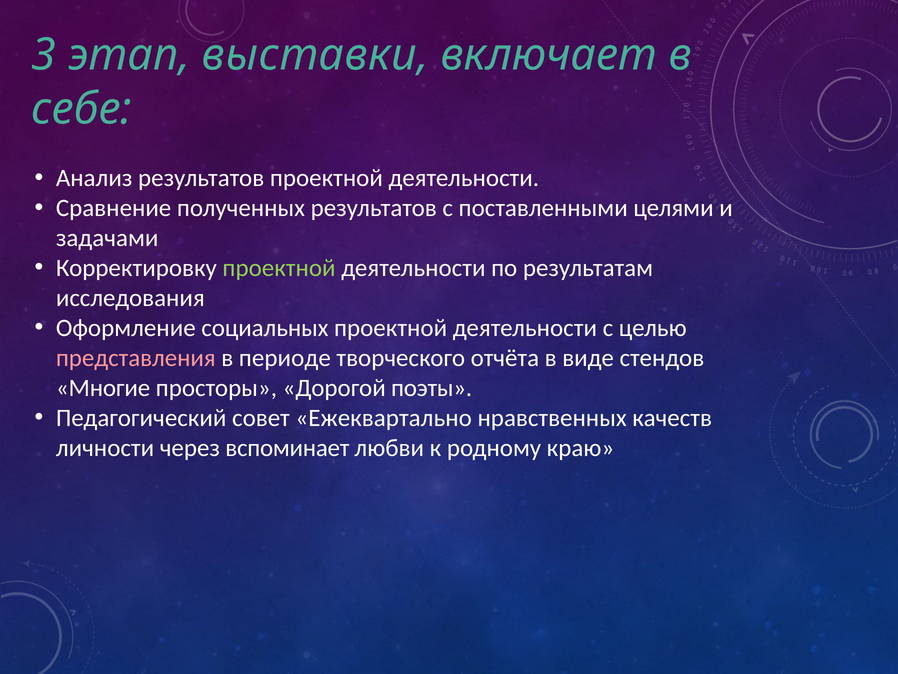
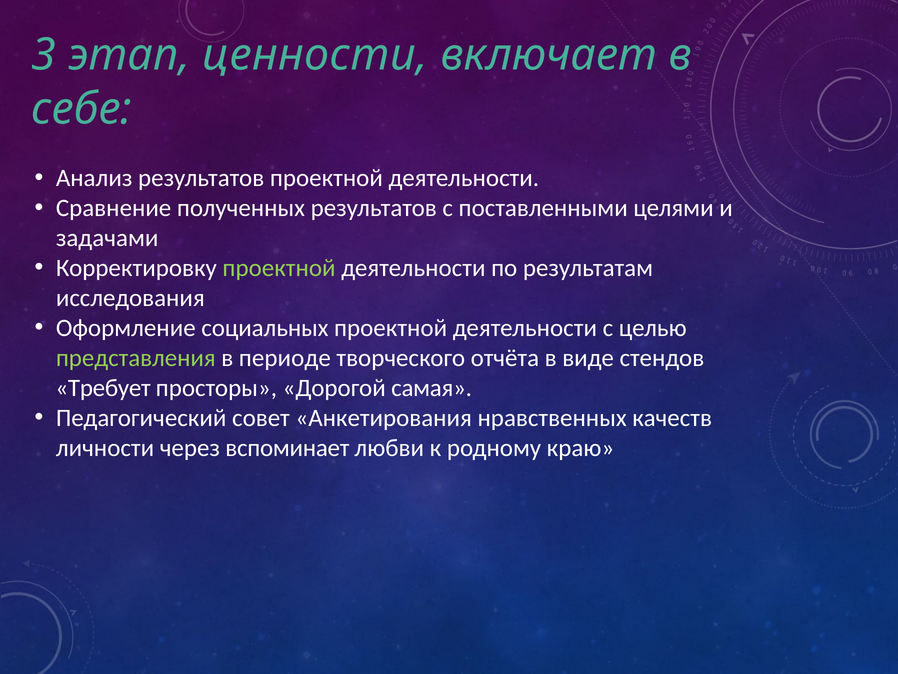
выставки: выставки -> ценности (315, 55)
представления colour: pink -> light green (136, 358)
Многие: Многие -> Требует (103, 388)
поэты: поэты -> самая (432, 388)
Ежеквартально: Ежеквартально -> Анкетирования (384, 418)
